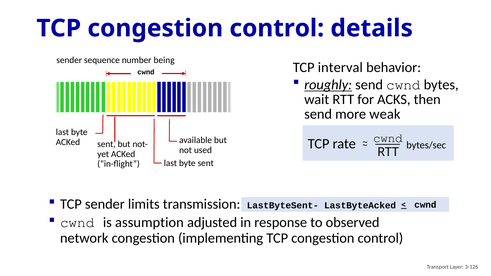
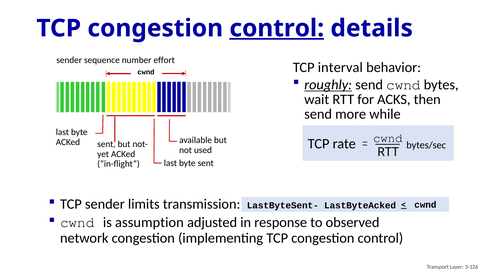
control underline: none -> present (277, 28)
being: being -> effort (164, 60)
weak: weak -> while (385, 114)
